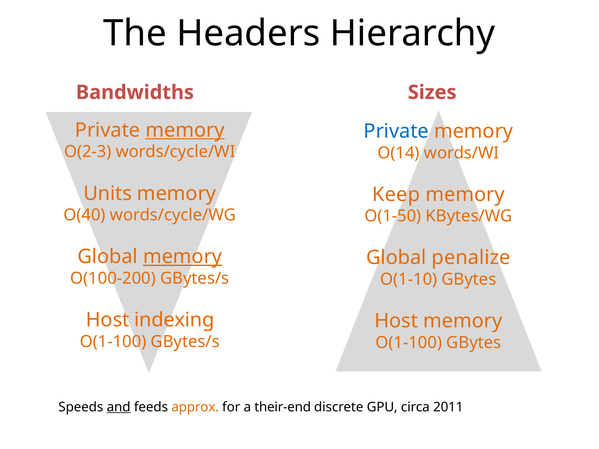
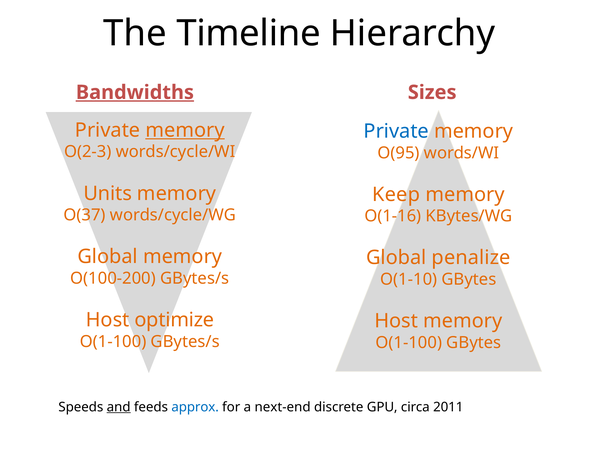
Headers: Headers -> Timeline (249, 33)
Bandwidths underline: none -> present (135, 92)
O(14: O(14 -> O(95 (399, 153)
O(40: O(40 -> O(37 (85, 215)
O(1-50: O(1-50 -> O(1-16 (393, 216)
memory underline: present -> none (183, 257)
indexing: indexing -> optimize (174, 320)
approx colour: orange -> blue (195, 407)
their-end: their-end -> next-end (283, 407)
